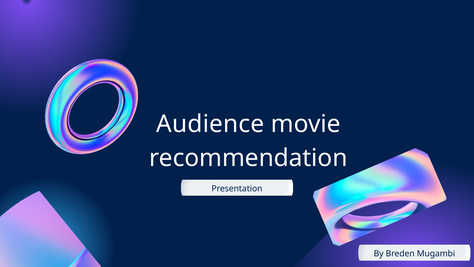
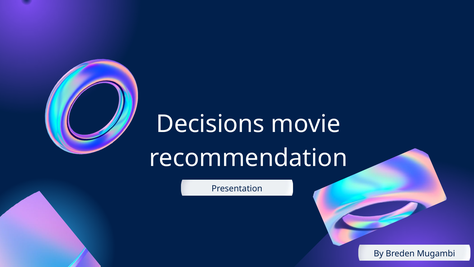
Audience: Audience -> Decisions (210, 124)
